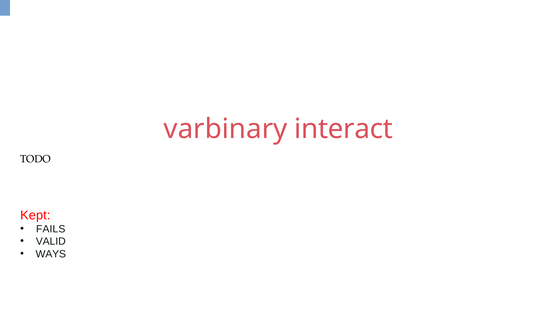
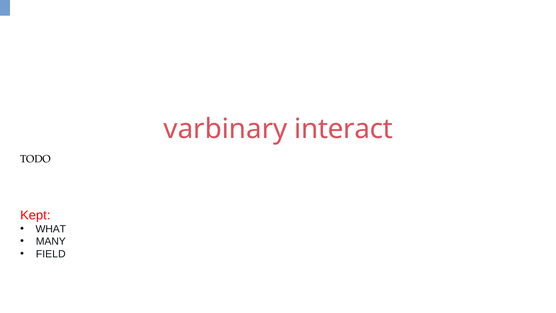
FAILS: FAILS -> WHAT (51, 229)
VALID: VALID -> MANY (51, 241)
WAYS: WAYS -> FIELD (51, 254)
